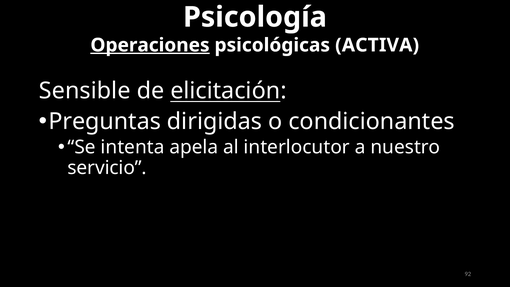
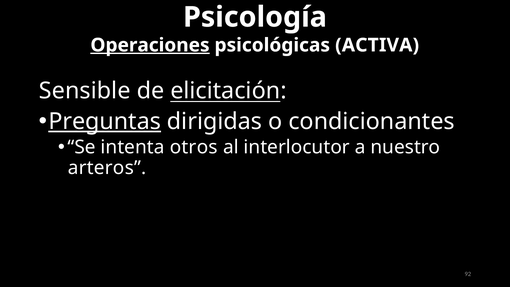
Preguntas underline: none -> present (105, 121)
apela: apela -> otros (194, 147)
servicio: servicio -> arteros (107, 168)
